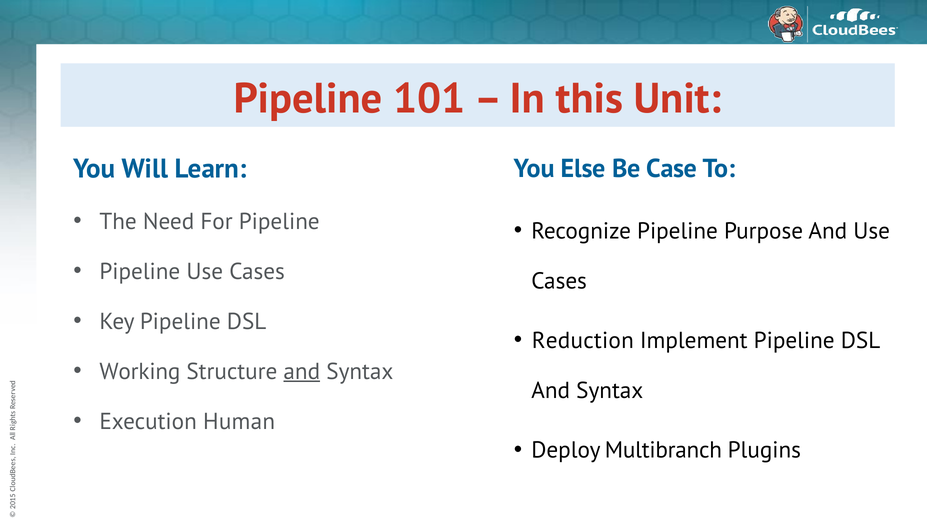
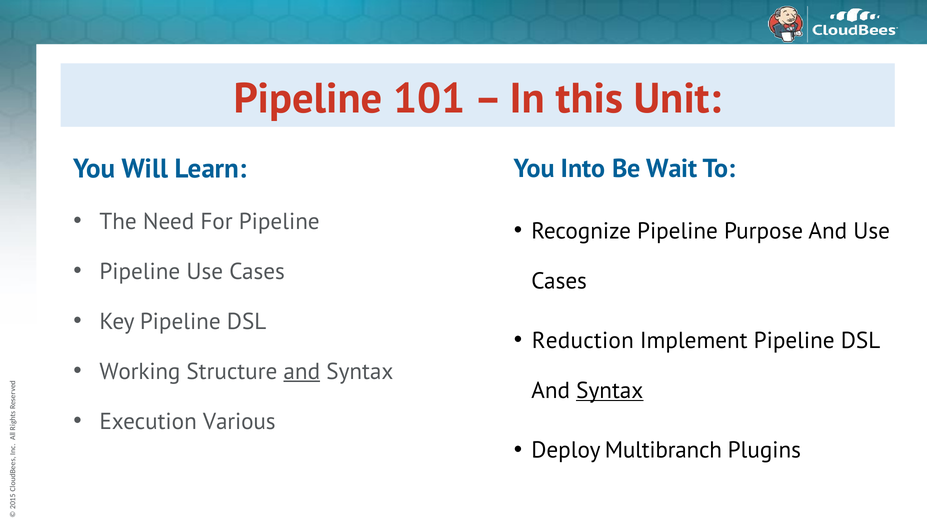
Else: Else -> Into (583, 169)
Case: Case -> Wait (672, 169)
Syntax underline: none -> present (610, 391)
Human: Human -> Various (239, 422)
